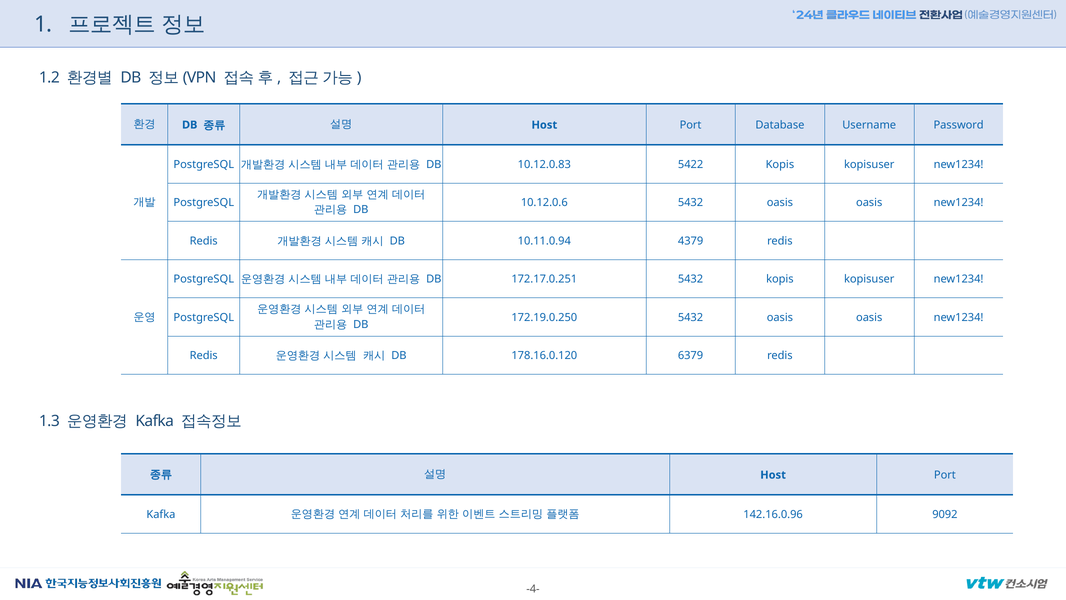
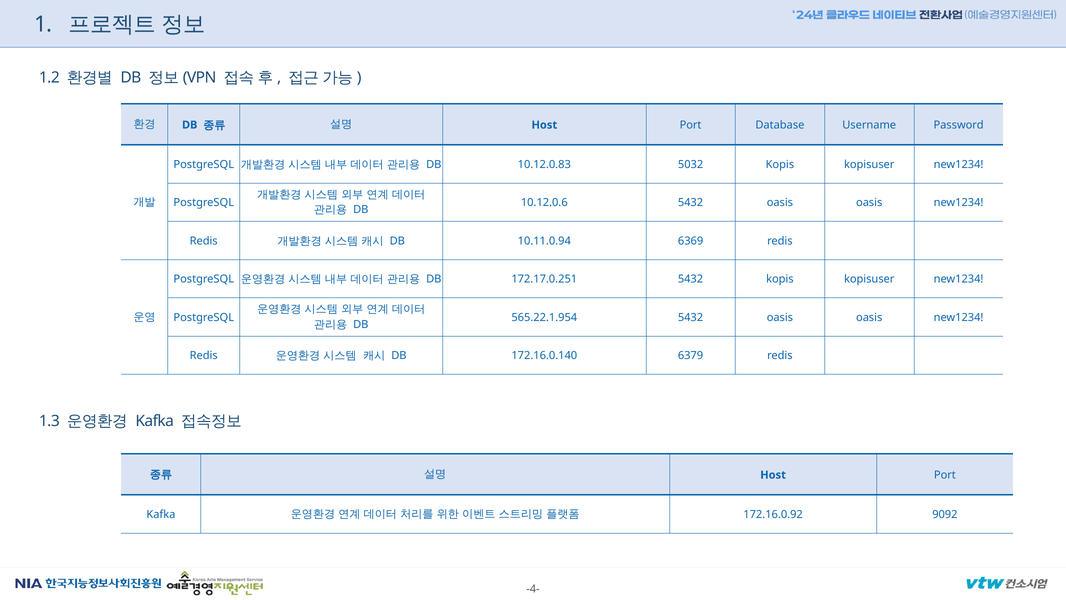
5422: 5422 -> 5032 (691, 164)
4379: 4379 -> 6369 (691, 241)
172.19.0.250: 172.19.0.250 -> 565.22.1.954 (544, 317)
178.16.0.120: 178.16.0.120 -> 172.16.0.140 (544, 356)
142.16.0.96: 142.16.0.96 -> 172.16.0.92 (773, 514)
